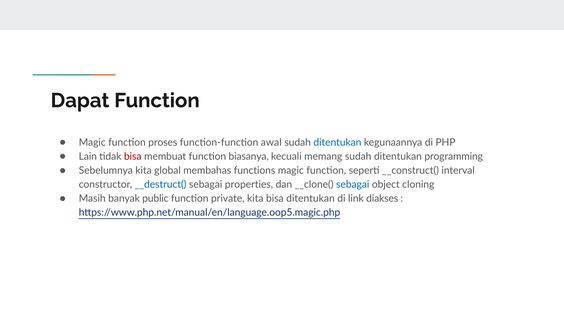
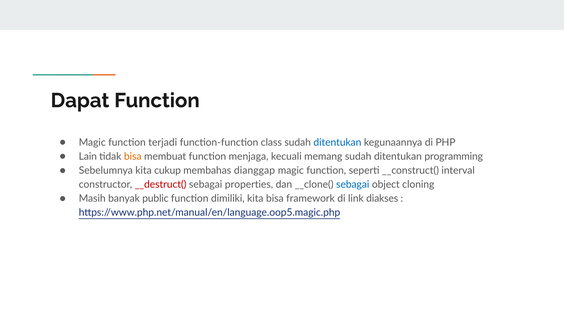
proses: proses -> terjadi (163, 143)
awal: awal -> class (271, 143)
bisa colour: red -> orange (133, 157)
biasanya: biasanya -> menjaga (249, 157)
global: global -> cukup (168, 171)
functions: functions -> dianggap (254, 171)
__destruct( colour: blue -> red (161, 185)
private: private -> dimiliki (228, 199)
bisa ditentukan: ditentukan -> framework (311, 199)
